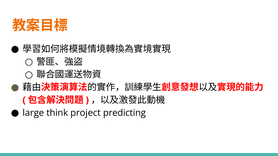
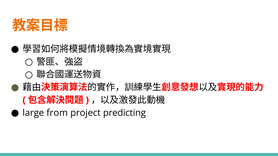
think: think -> from (57, 113)
